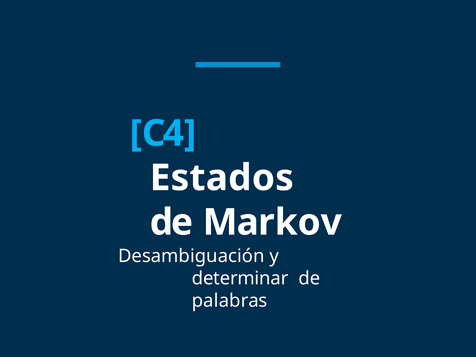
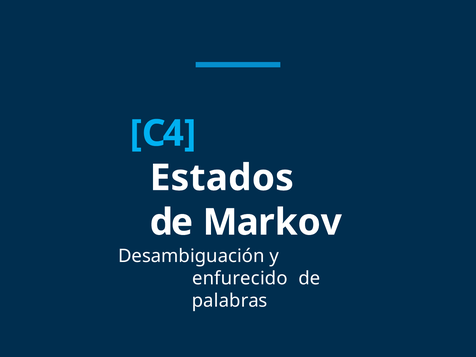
determinar: determinar -> enfurecido (240, 278)
